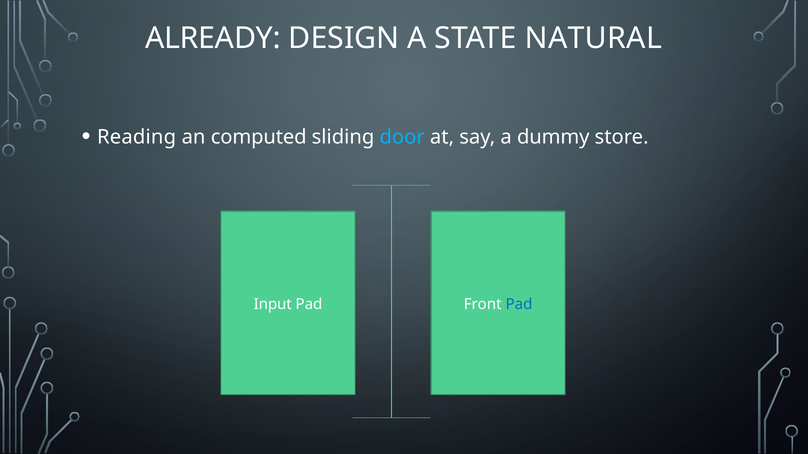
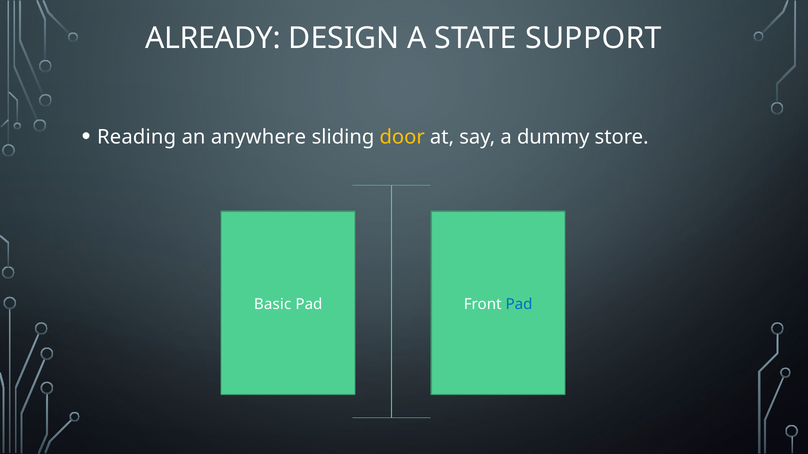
NATURAL: NATURAL -> SUPPORT (593, 38)
computed: computed -> anywhere (259, 137)
door colour: light blue -> yellow (402, 137)
Input: Input -> Basic (273, 304)
